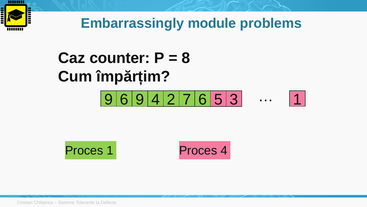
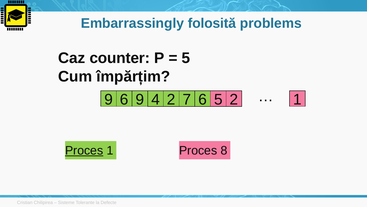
module: module -> folosită (212, 23)
8: 8 -> 5 (186, 58)
5 3: 3 -> 2 (234, 99)
Proces underline: none -> present (84, 150)
Proces 4: 4 -> 8 (224, 150)
